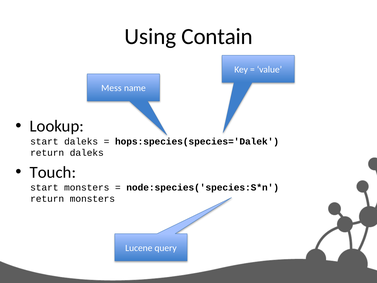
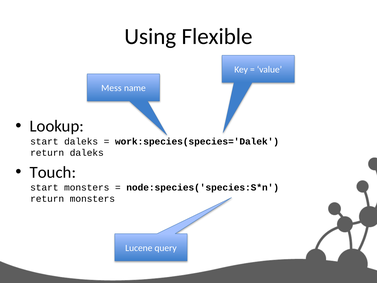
Contain: Contain -> Flexible (217, 36)
hops:species(species='Dalek: hops:species(species='Dalek -> work:species(species='Dalek (197, 141)
